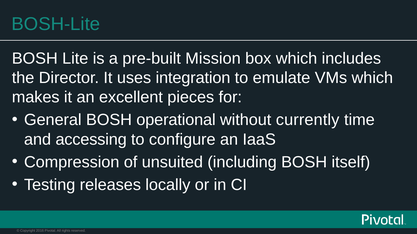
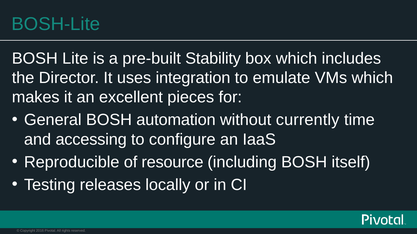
Mission: Mission -> Stability (213, 59)
operational: operational -> automation (176, 120)
Compression: Compression -> Reproducible (72, 162)
unsuited: unsuited -> resource (172, 162)
